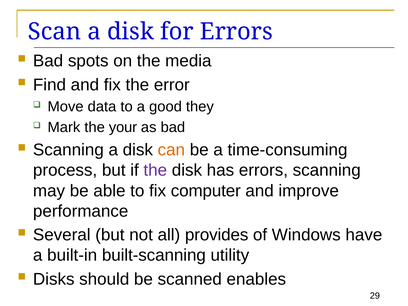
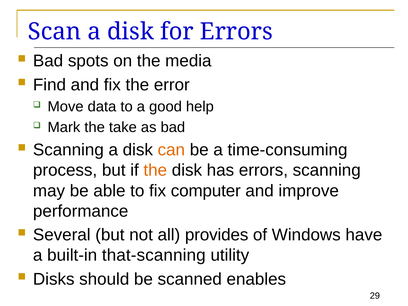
they: they -> help (200, 107)
your: your -> take (123, 127)
the colour: purple -> orange (155, 170)
built-scanning: built-scanning -> that-scanning (154, 255)
